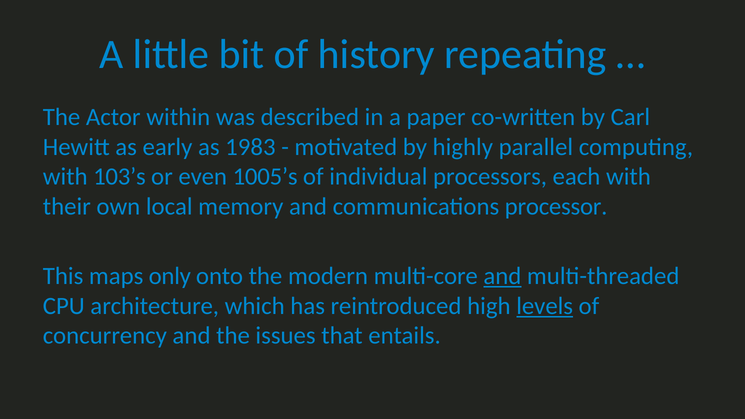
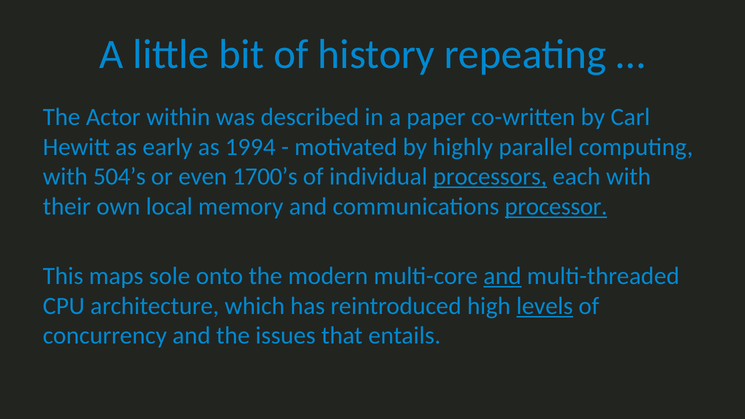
1983: 1983 -> 1994 (250, 147)
103’s: 103’s -> 504’s (119, 177)
1005’s: 1005’s -> 1700’s (265, 177)
processors underline: none -> present (490, 177)
processor underline: none -> present (556, 207)
only: only -> sole (170, 276)
